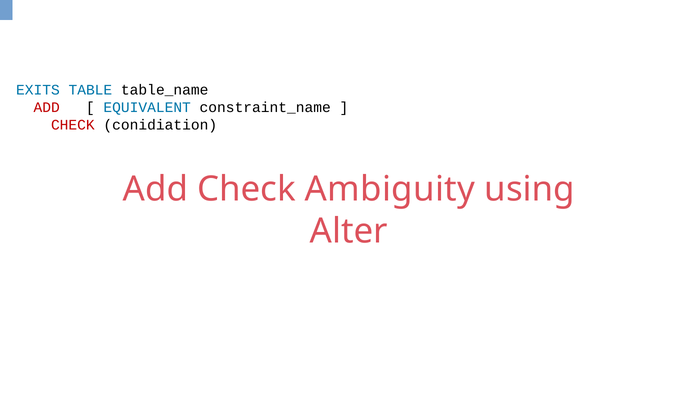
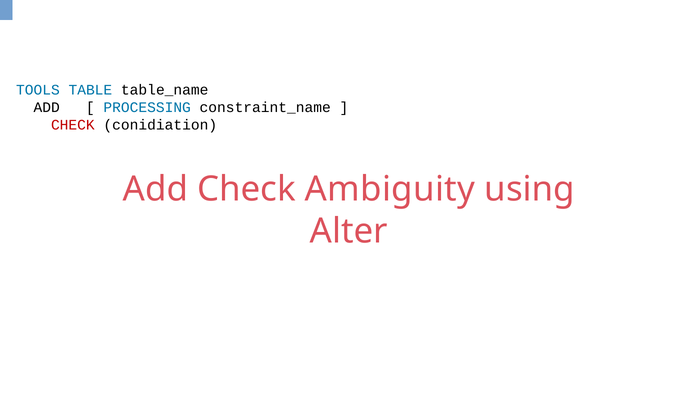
EXITS: EXITS -> TOOLS (38, 90)
ADD colour: red -> black (47, 107)
EQUIVALENT: EQUIVALENT -> PROCESSING (147, 107)
